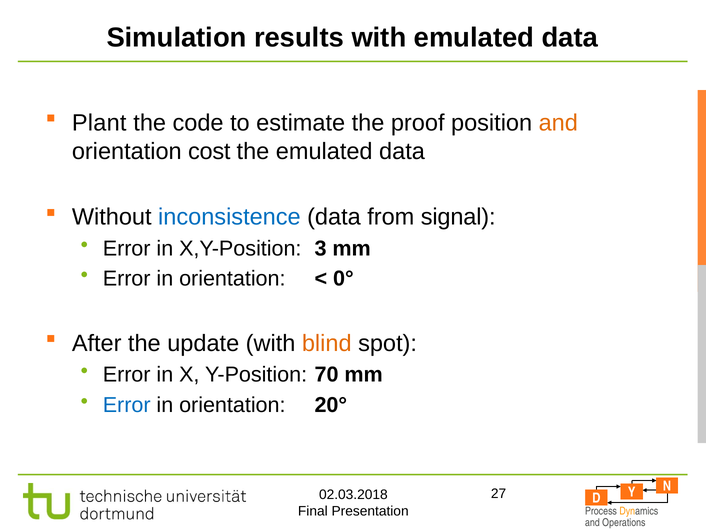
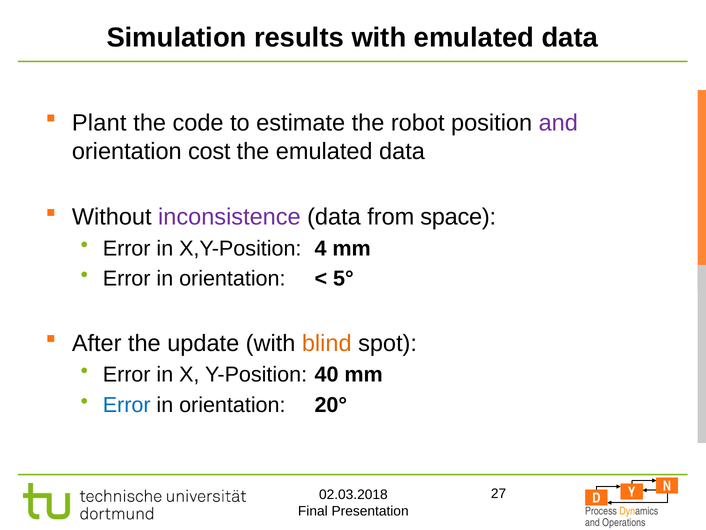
proof: proof -> robot (418, 123)
and colour: orange -> purple (558, 123)
inconsistence colour: blue -> purple (229, 217)
signal: signal -> space (458, 217)
3: 3 -> 4 (321, 248)
0°: 0° -> 5° (343, 278)
70: 70 -> 40 (327, 374)
